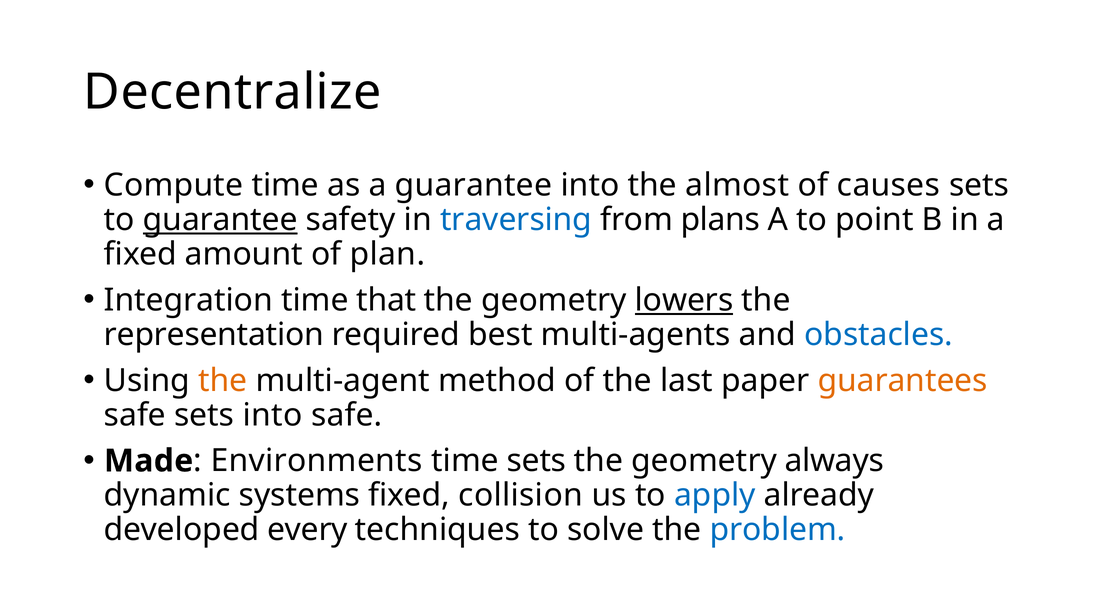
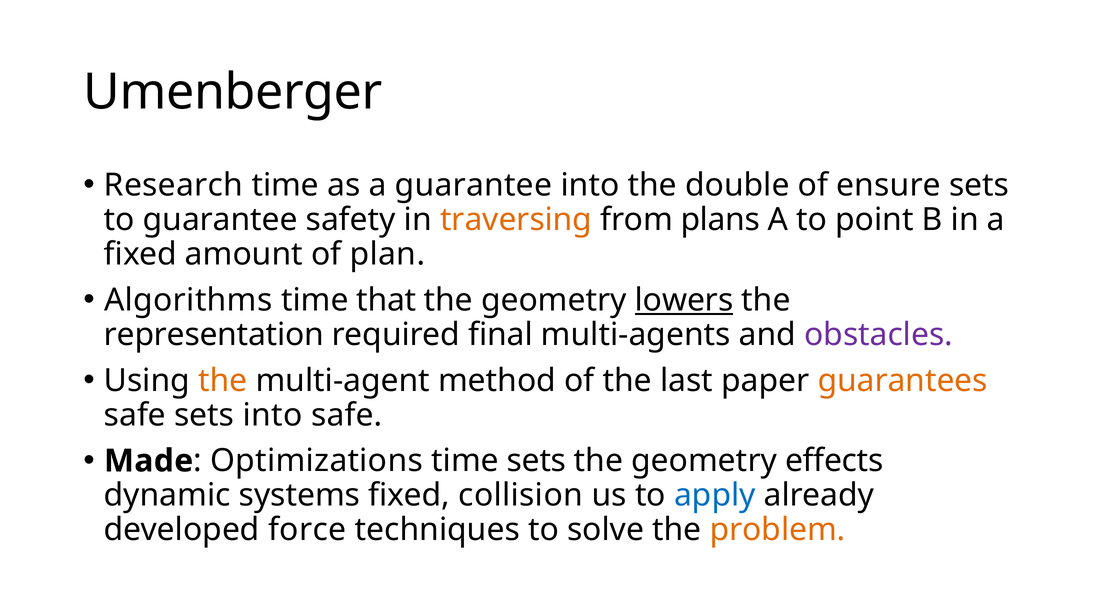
Decentralize: Decentralize -> Umenberger (233, 92)
Compute: Compute -> Research (173, 185)
almost: almost -> double (737, 185)
causes: causes -> ensure (889, 185)
guarantee underline: present -> none (220, 219)
traversing colour: blue -> orange (516, 219)
Integration: Integration -> Algorithms (188, 300)
best: best -> final (501, 334)
obstacles colour: blue -> purple (879, 334)
Environments: Environments -> Optimizations (317, 460)
always: always -> effects (834, 460)
every: every -> force (307, 529)
problem colour: blue -> orange (777, 529)
